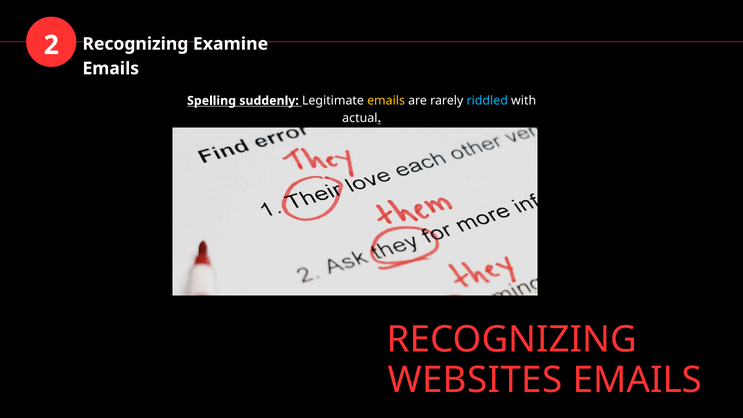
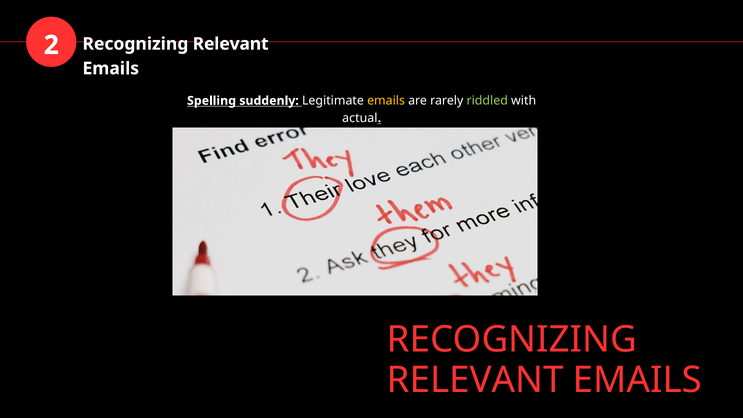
2 Recognizing Examine: Examine -> Relevant (231, 44)
riddled colour: light blue -> light green (487, 101)
WEBSITES: WEBSITES -> RELEVANT (475, 380)
